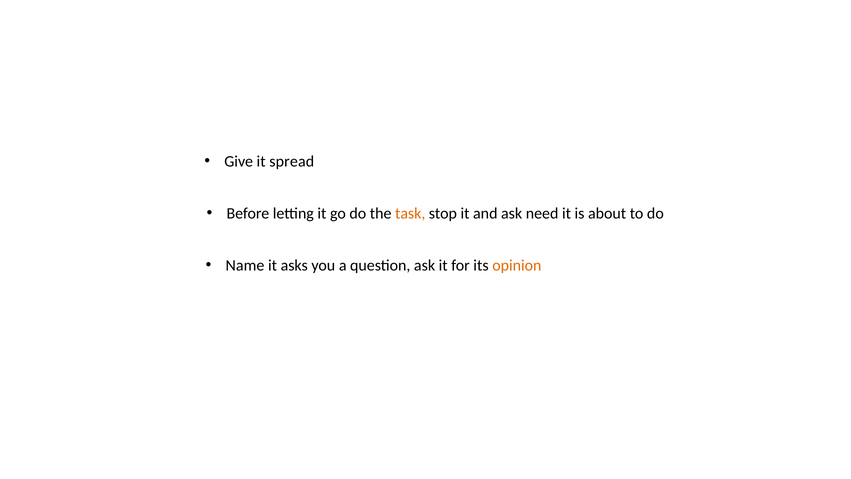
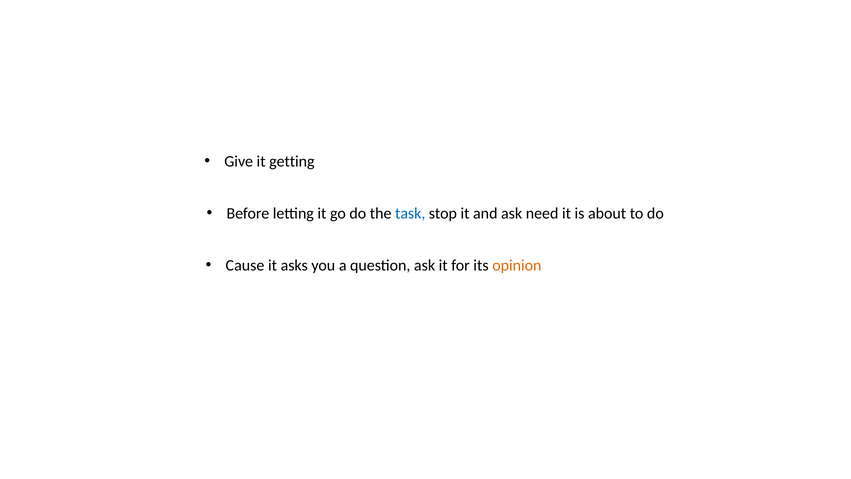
spread: spread -> getting (292, 161)
task colour: orange -> blue (410, 213)
Name: Name -> Cause (245, 265)
